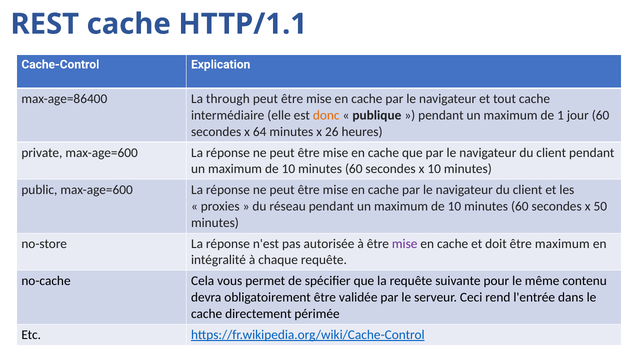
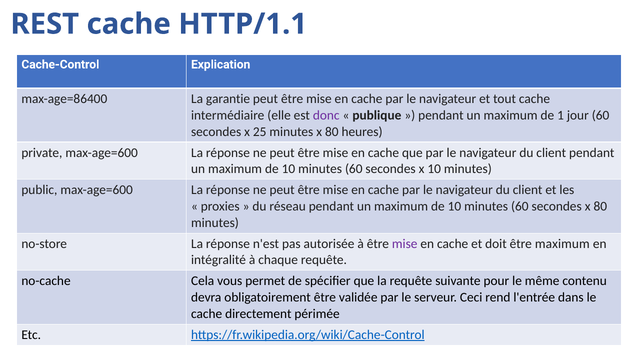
through: through -> garantie (228, 99)
donc colour: orange -> purple (326, 115)
64: 64 -> 25 (260, 132)
minutes x 26: 26 -> 80 (332, 132)
secondes x 50: 50 -> 80 (600, 206)
